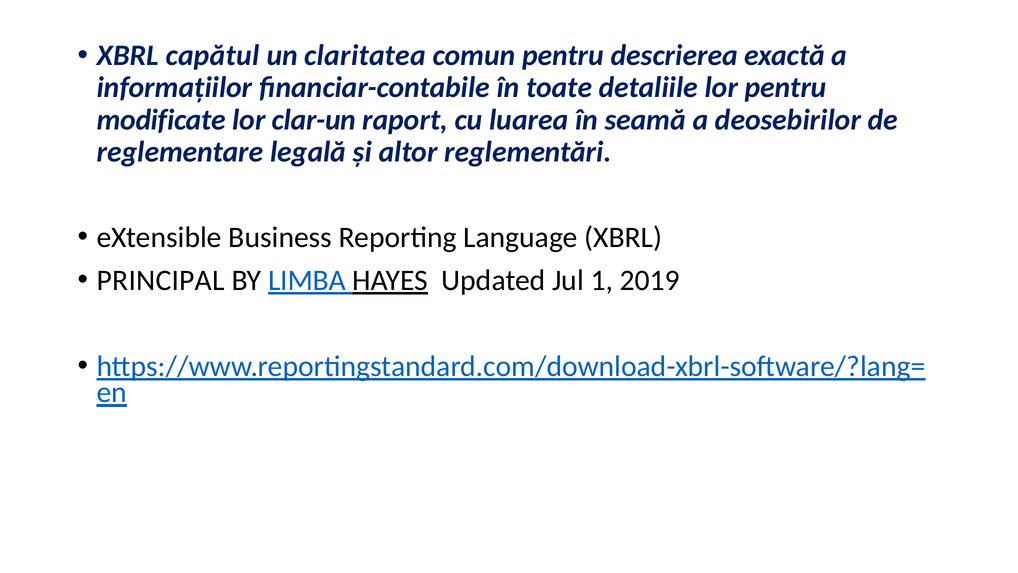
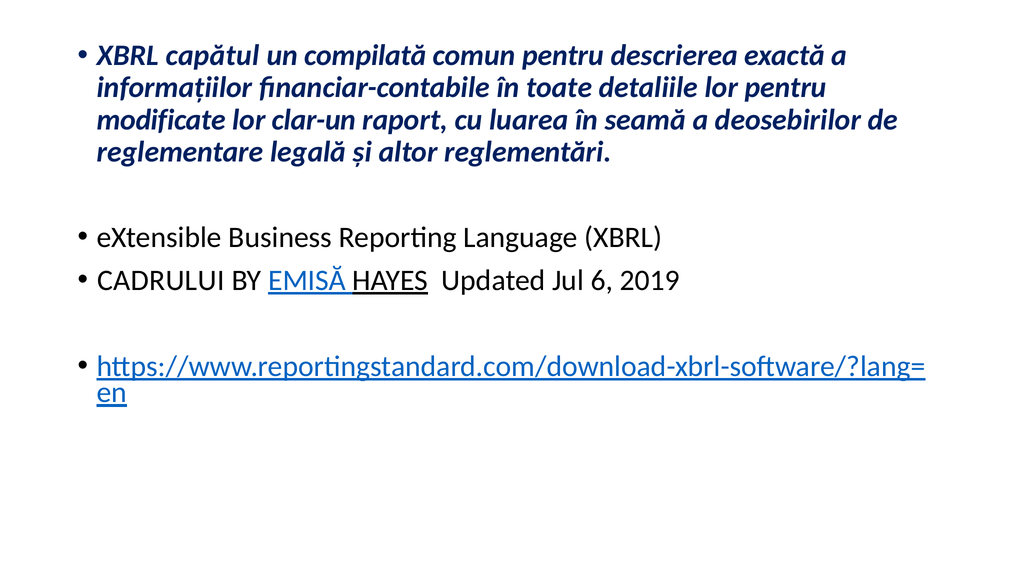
claritatea: claritatea -> compilată (365, 56)
PRINCIPAL: PRINCIPAL -> CADRULUI (161, 280)
LIMBA: LIMBA -> EMISĂ (307, 280)
1: 1 -> 6 (602, 280)
